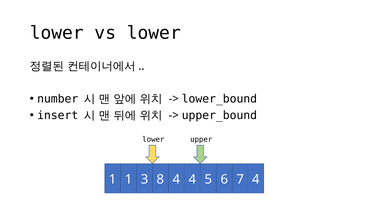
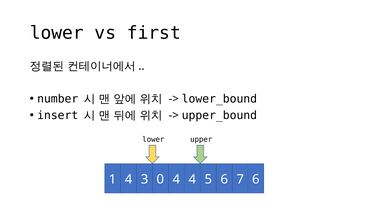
vs lower: lower -> first (154, 33)
1 1: 1 -> 4 (129, 179)
8: 8 -> 0 (160, 179)
7 4: 4 -> 6 (256, 179)
